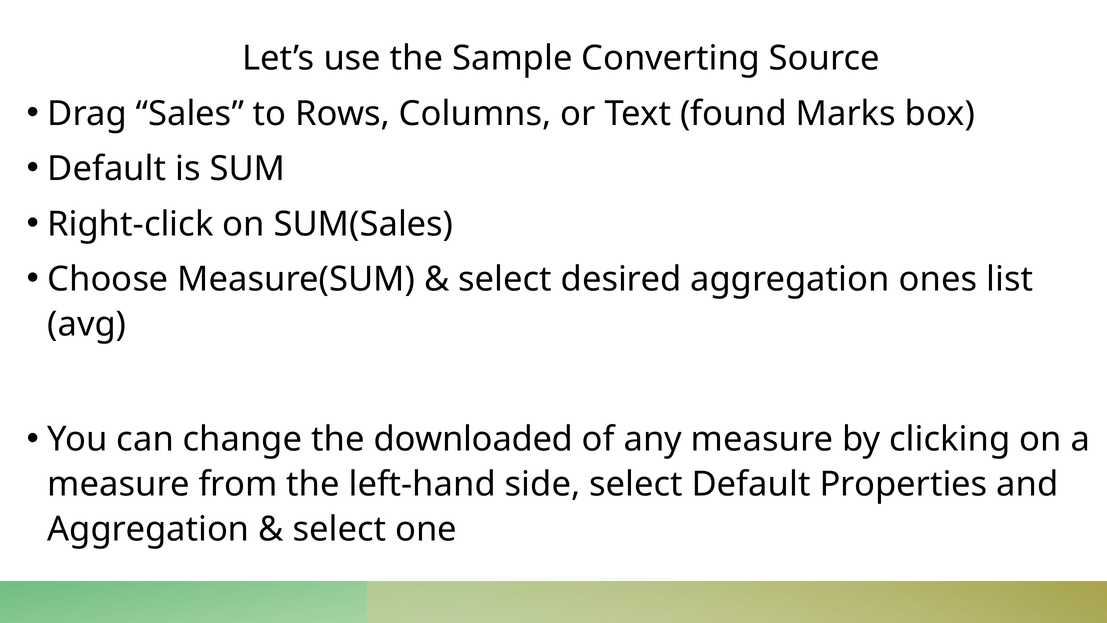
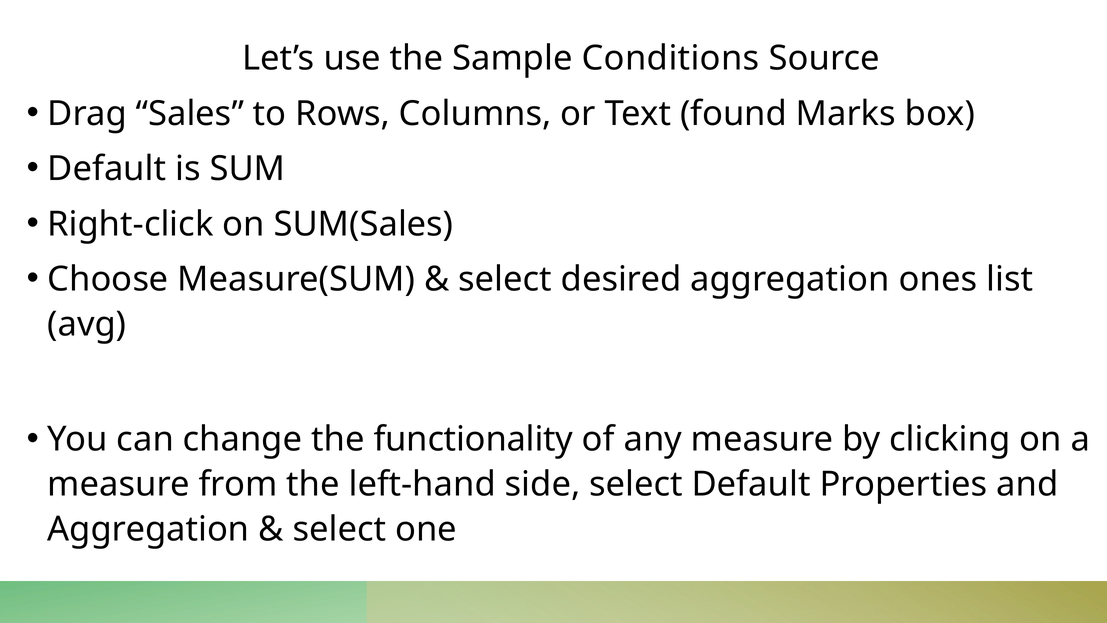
Converting: Converting -> Conditions (671, 58)
downloaded: downloaded -> functionality (473, 439)
